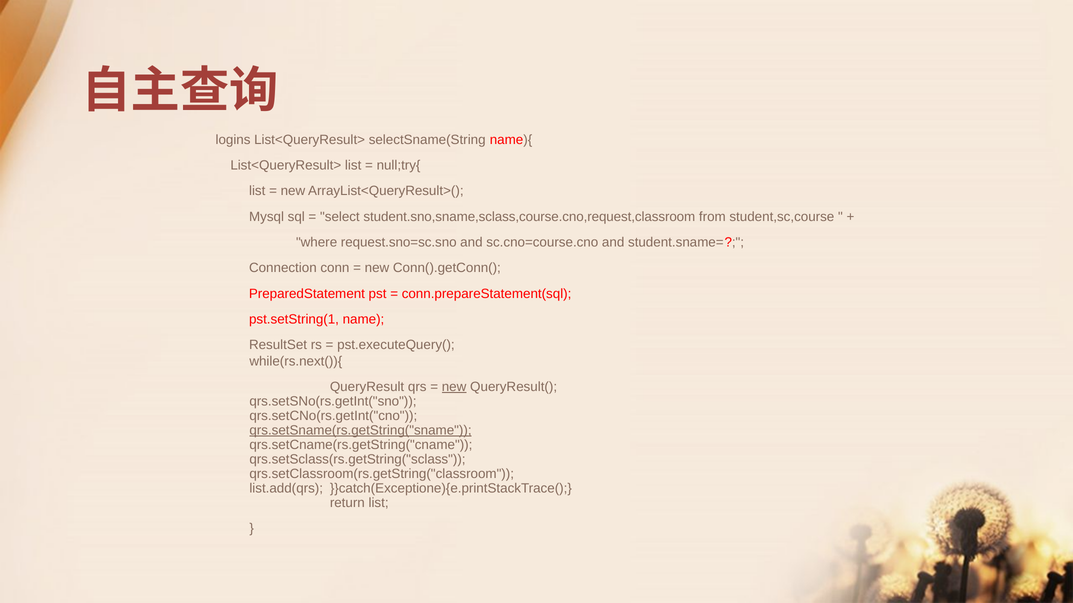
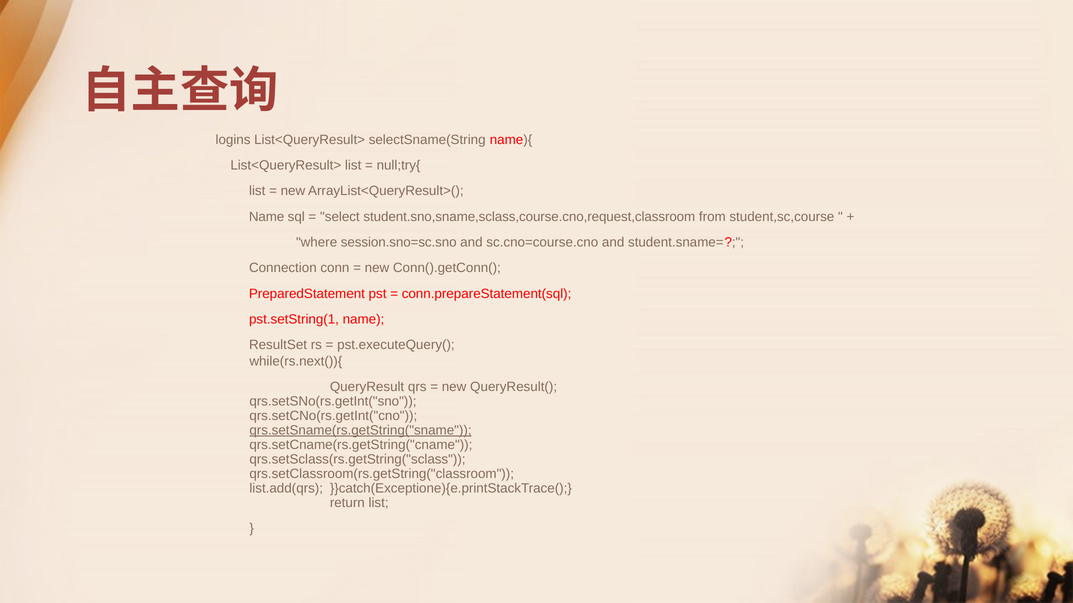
Mysql: Mysql -> Name (267, 217)
request.sno=sc.sno: request.sno=sc.sno -> session.sno=sc.sno (399, 243)
new underline: present -> none (454, 387)
